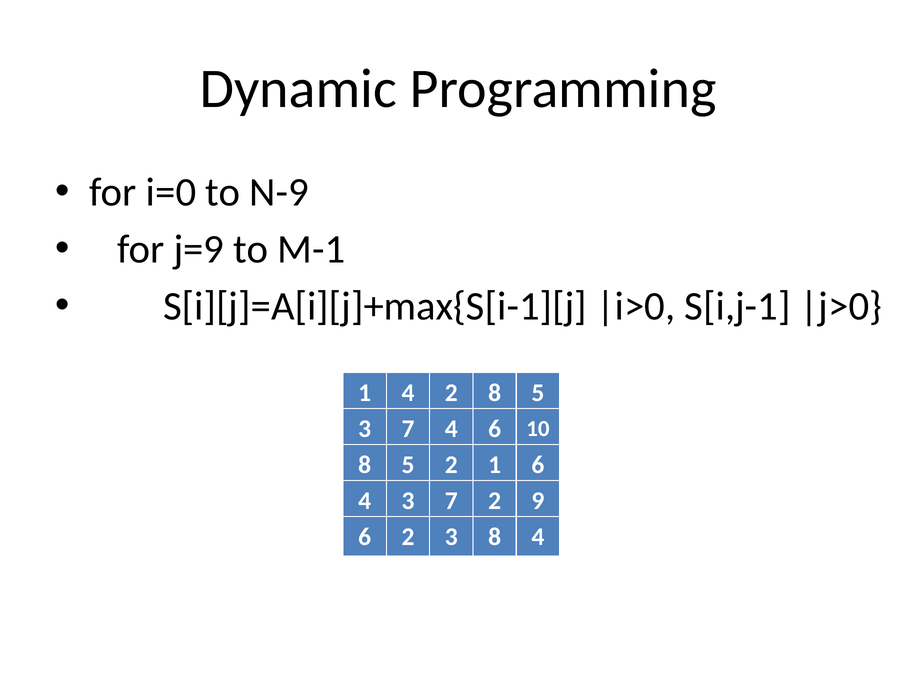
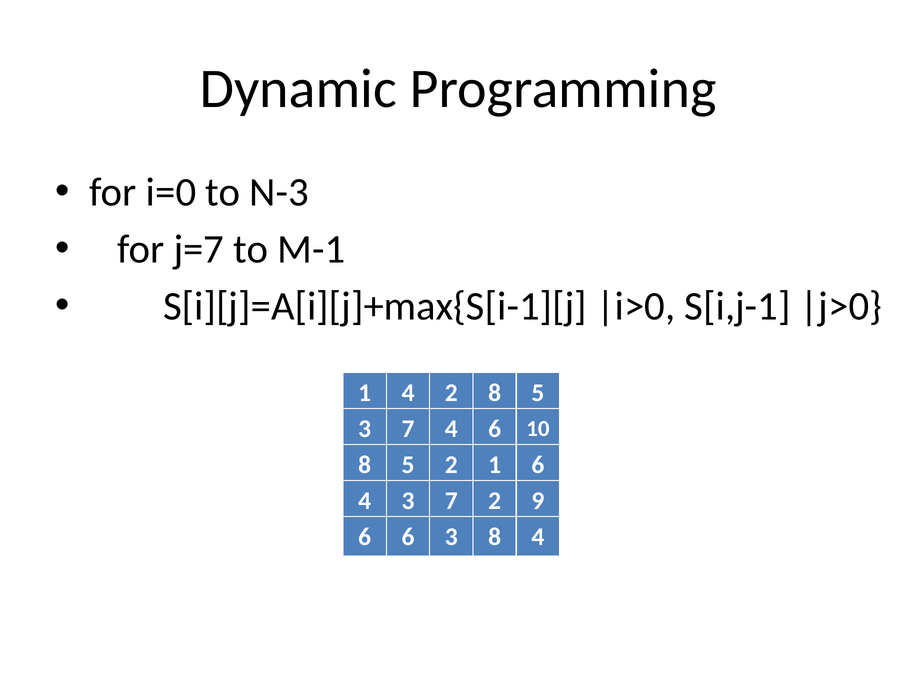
N-9: N-9 -> N-3 (279, 192)
j=9: j=9 -> j=7 (199, 250)
6 2: 2 -> 6 (408, 538)
